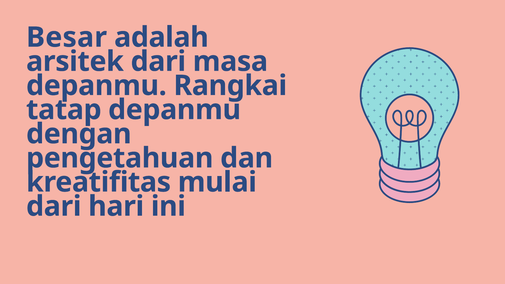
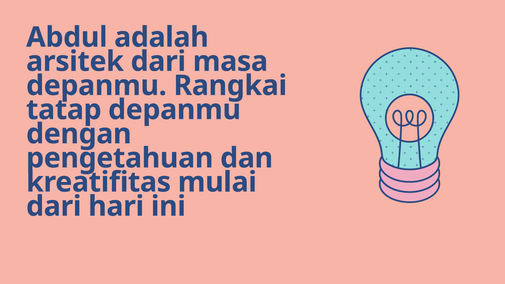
Besar: Besar -> Abdul (67, 37)
